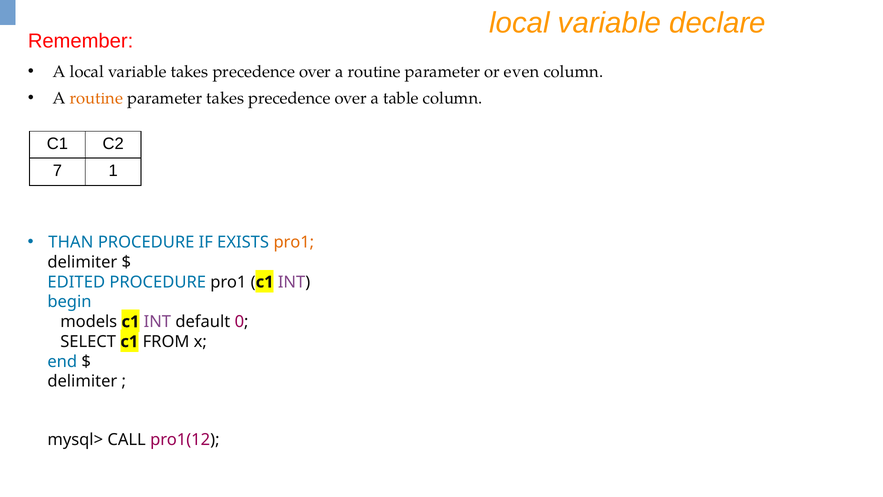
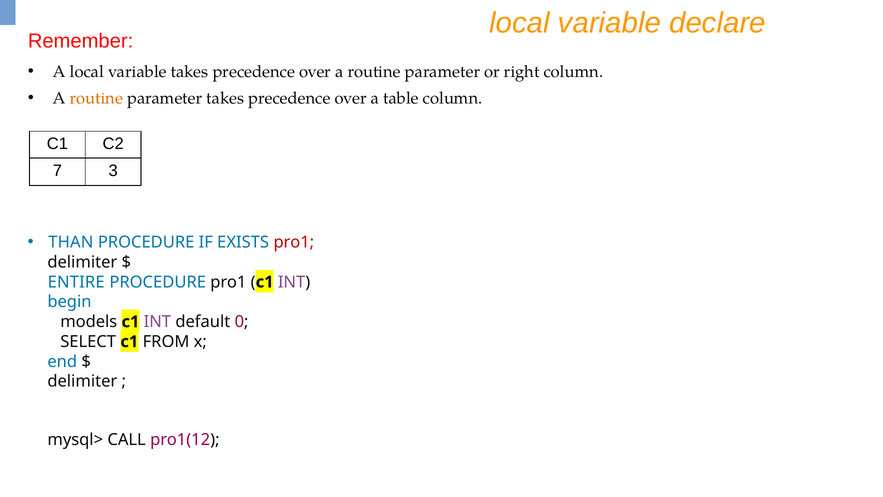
even: even -> right (522, 72)
1: 1 -> 3 (113, 171)
pro1 colour: orange -> red (294, 242)
EDITED: EDITED -> ENTIRE (76, 282)
